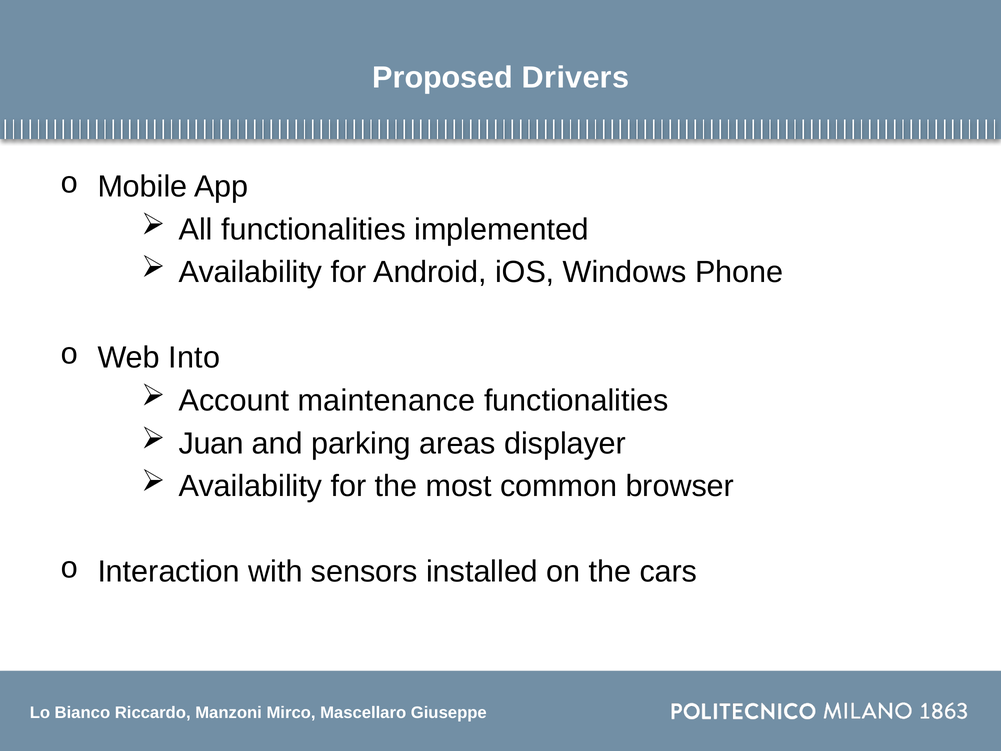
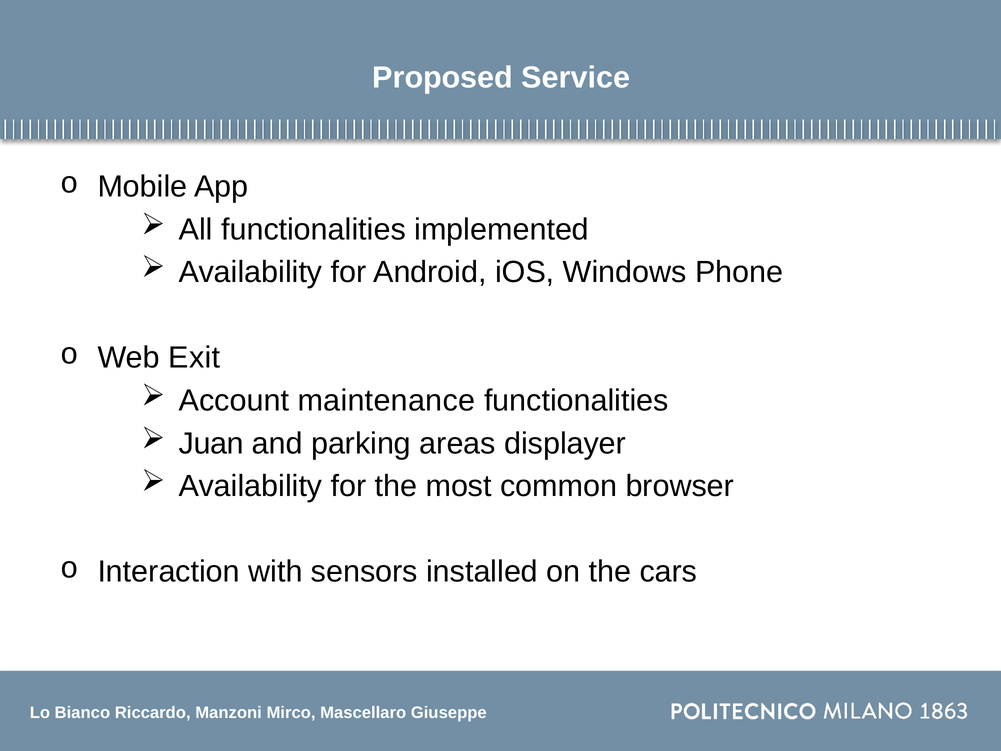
Drivers: Drivers -> Service (576, 77)
Into: Into -> Exit (194, 358)
